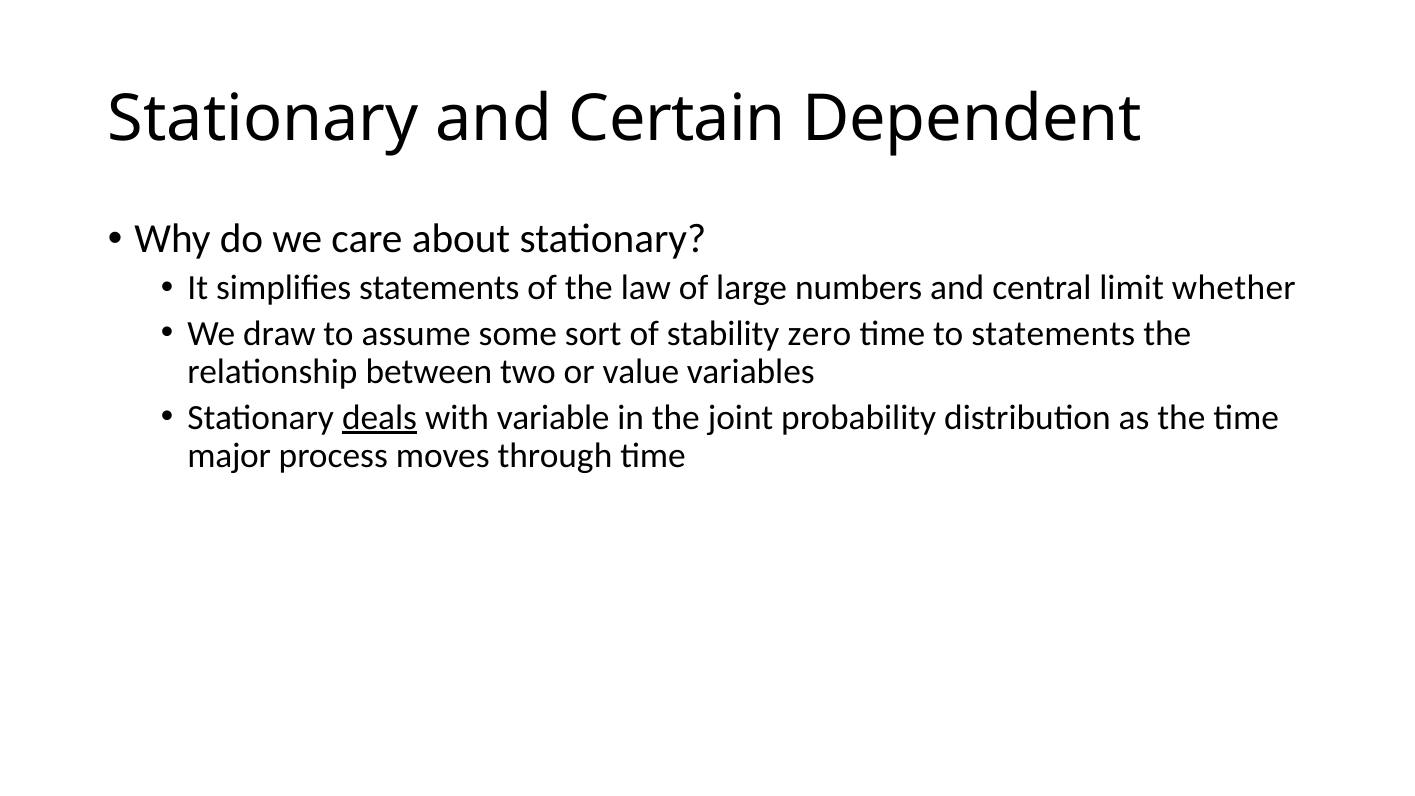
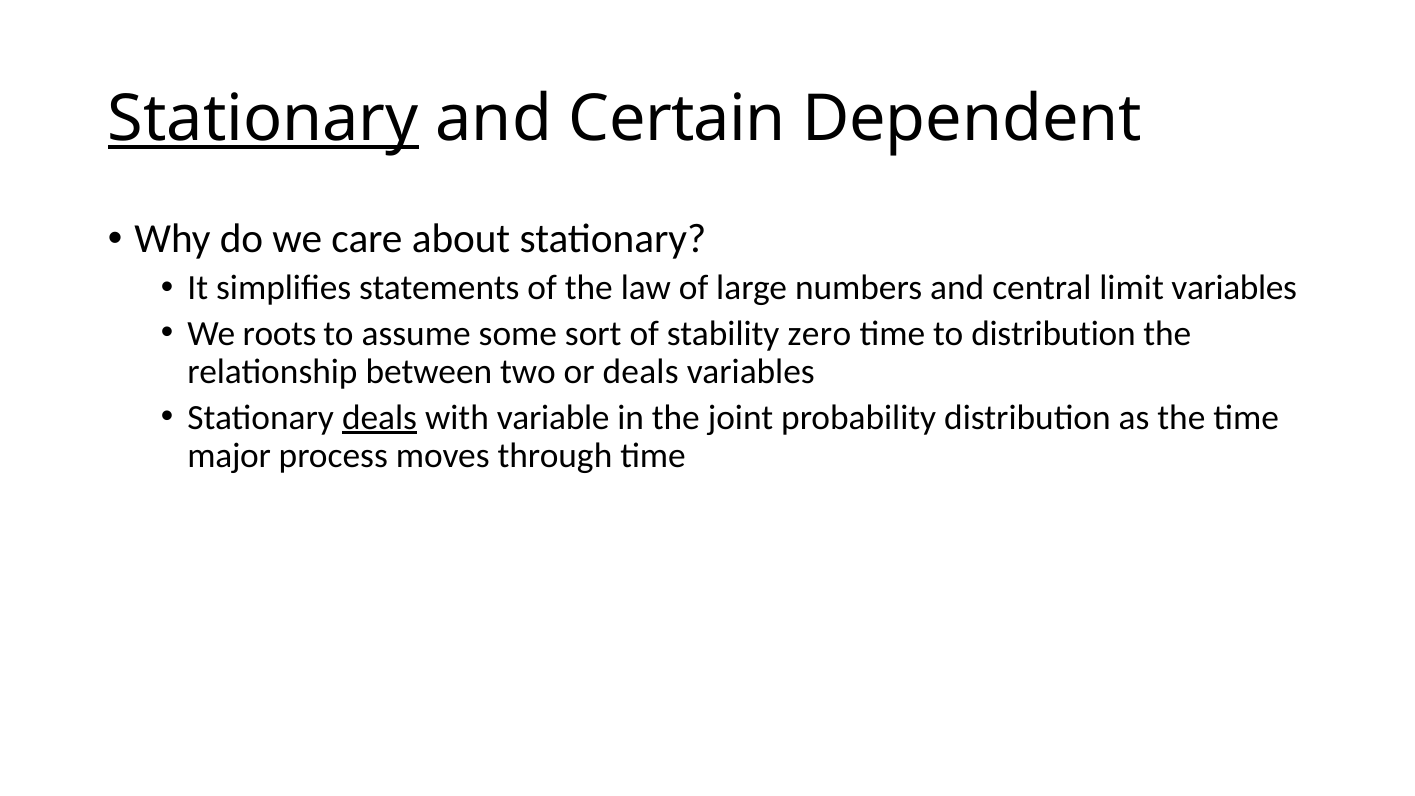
Stationary underline: none -> present (263, 119)
limit whether: whether -> variables (1234, 288)
draw: draw -> roots (280, 334)
to statements: statements -> distribution (1053, 334)
or value: value -> deals (641, 372)
